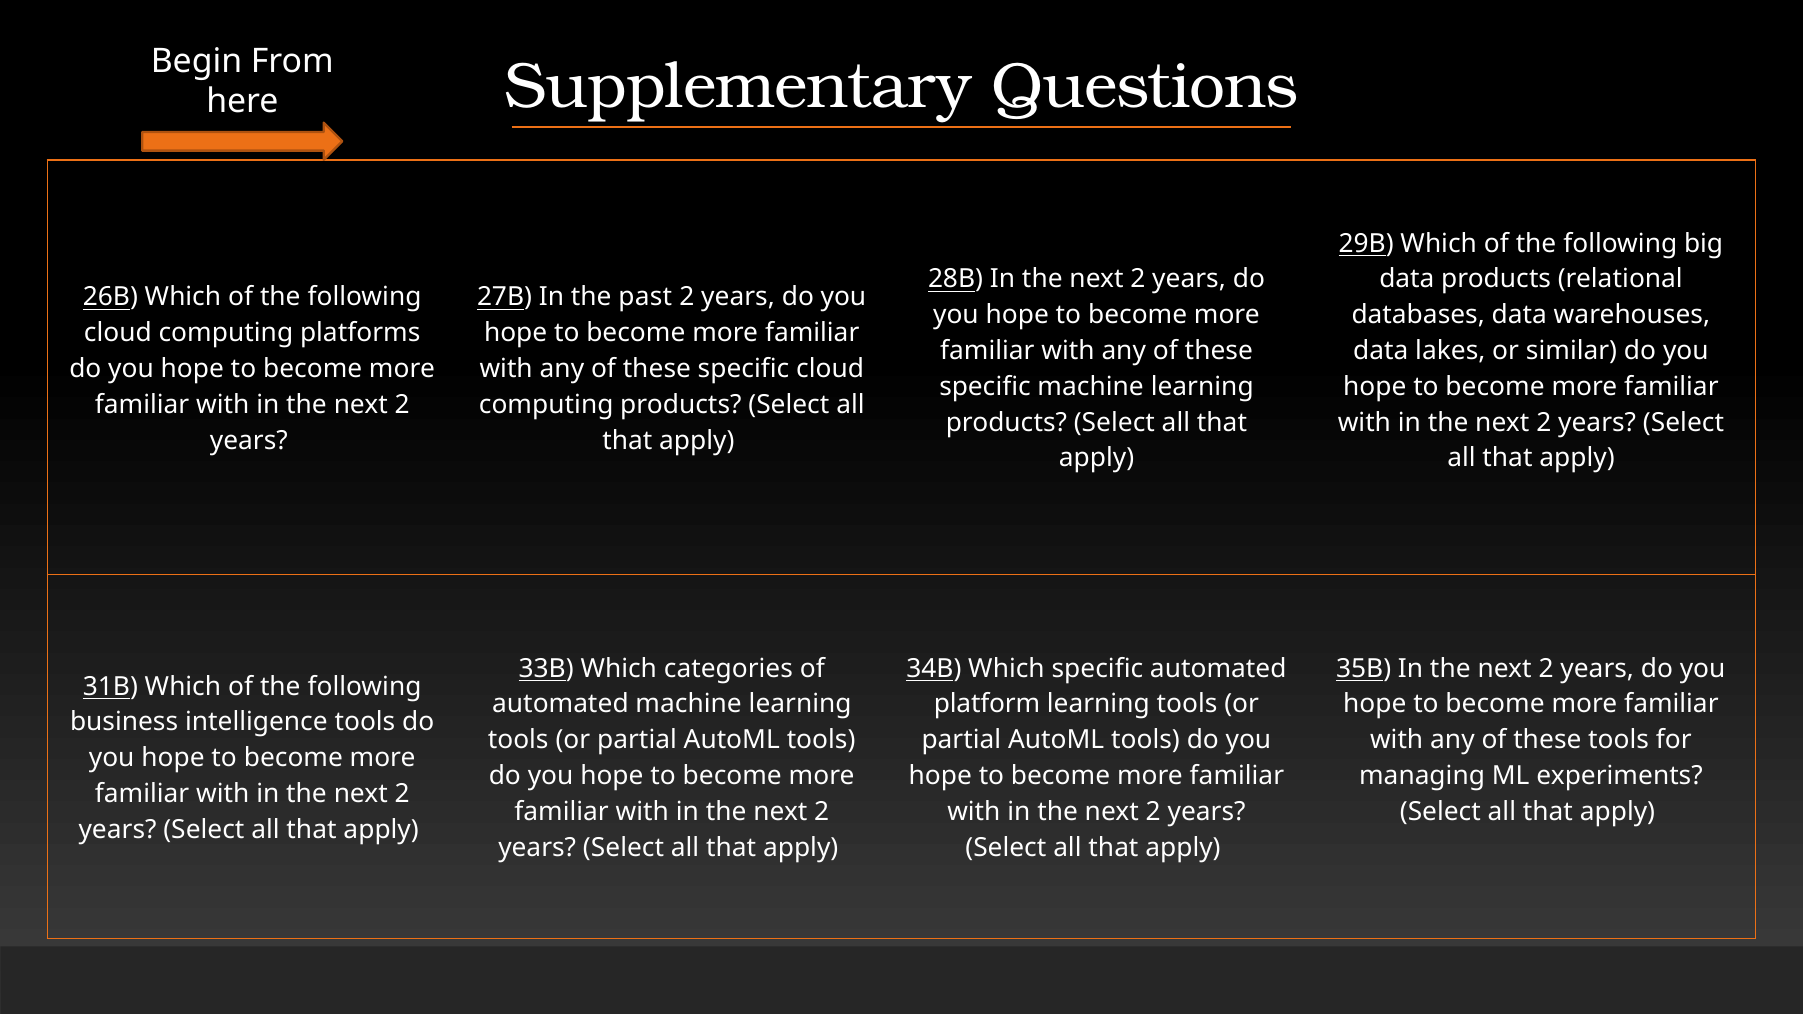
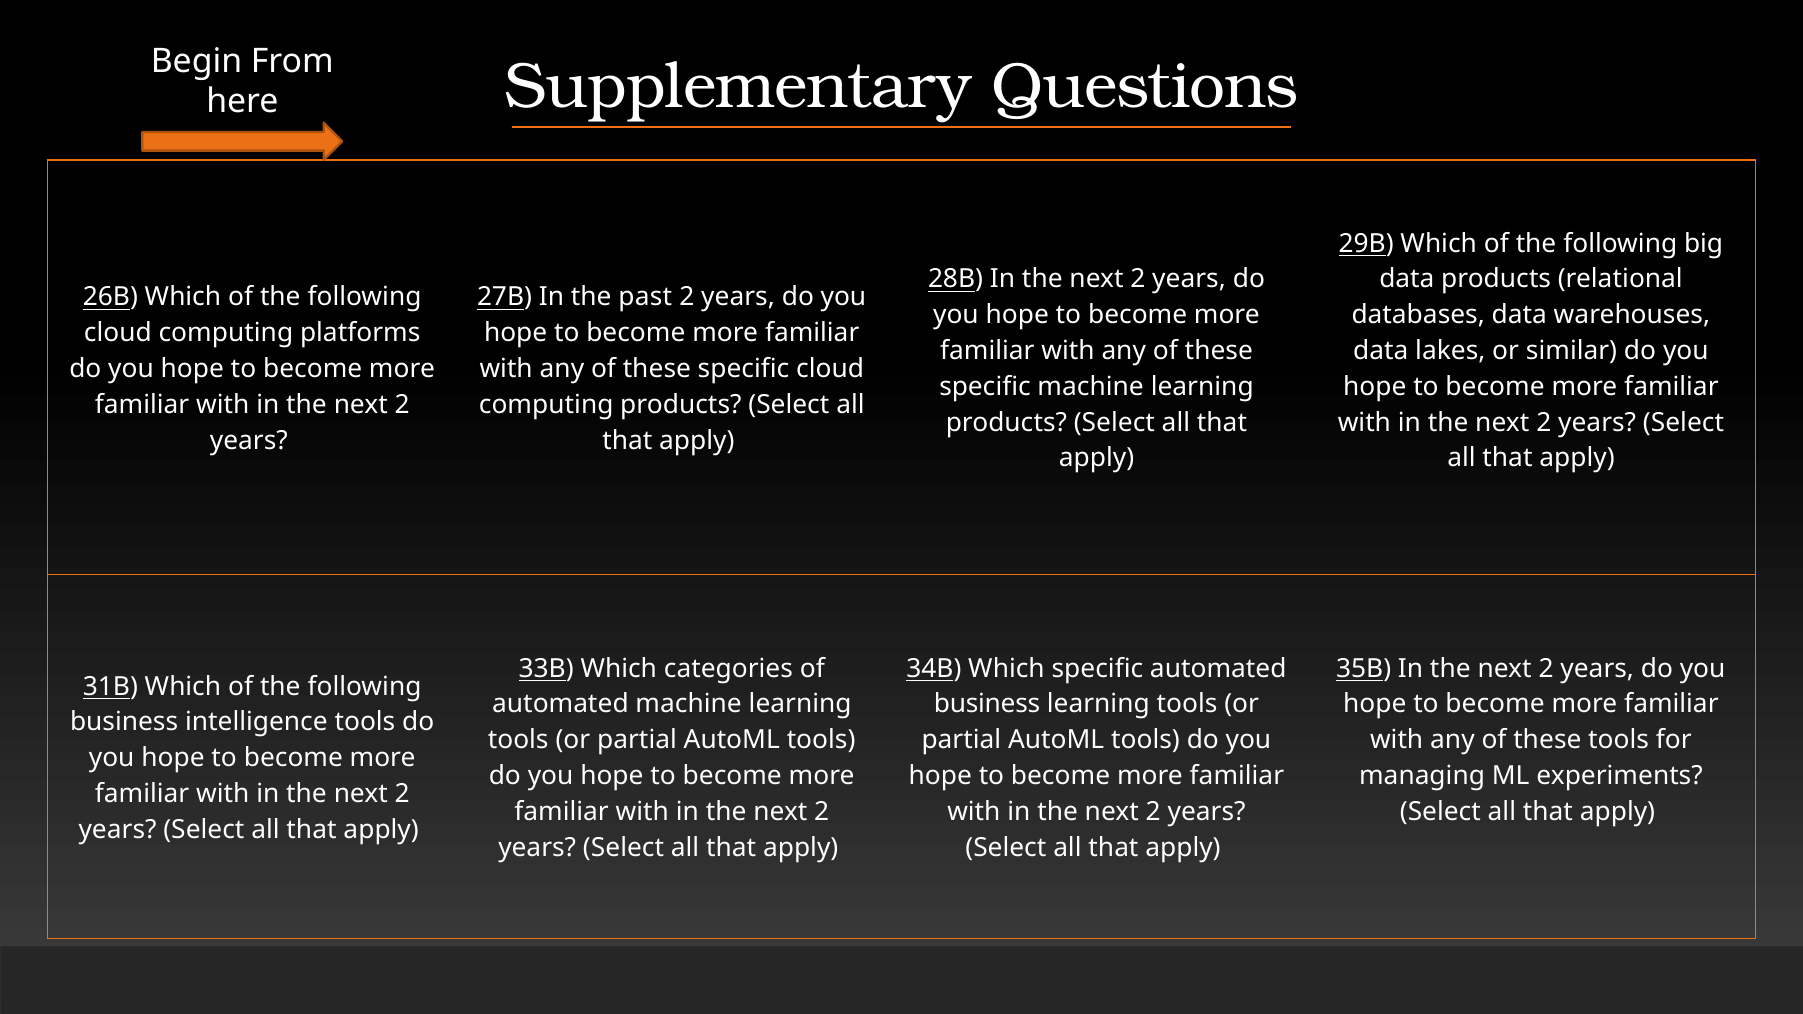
platform: platform -> business (987, 704)
